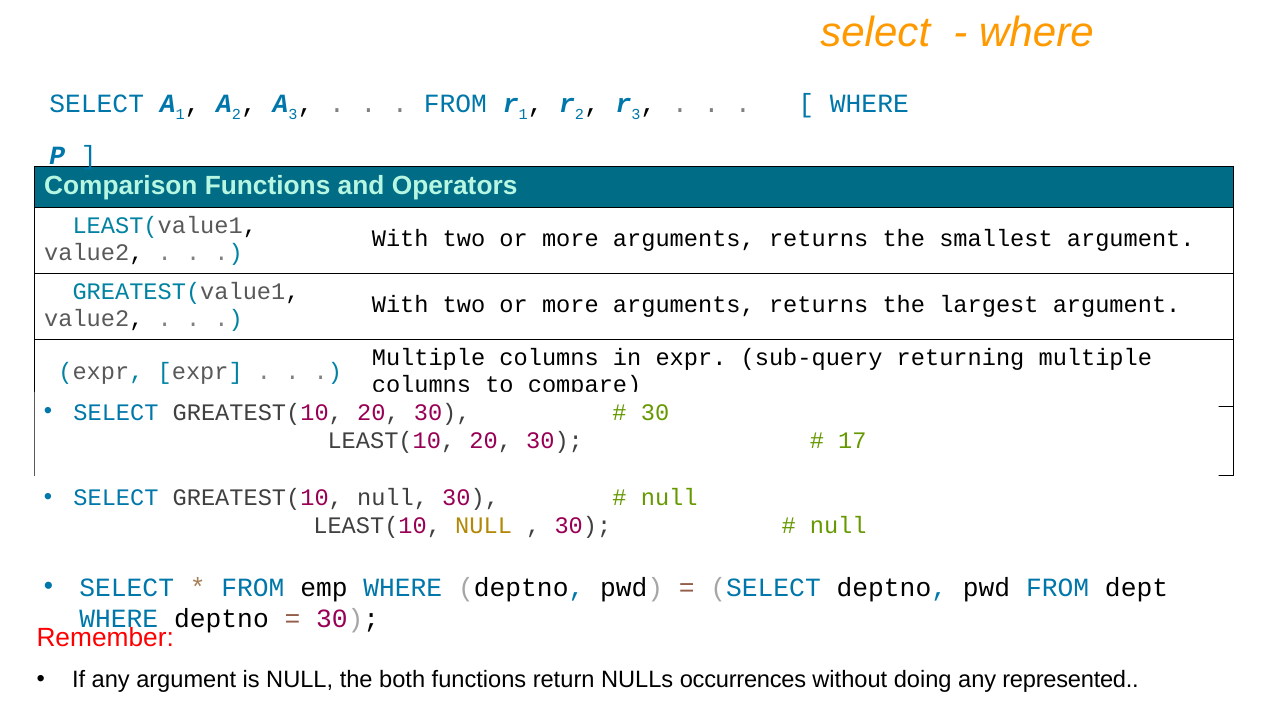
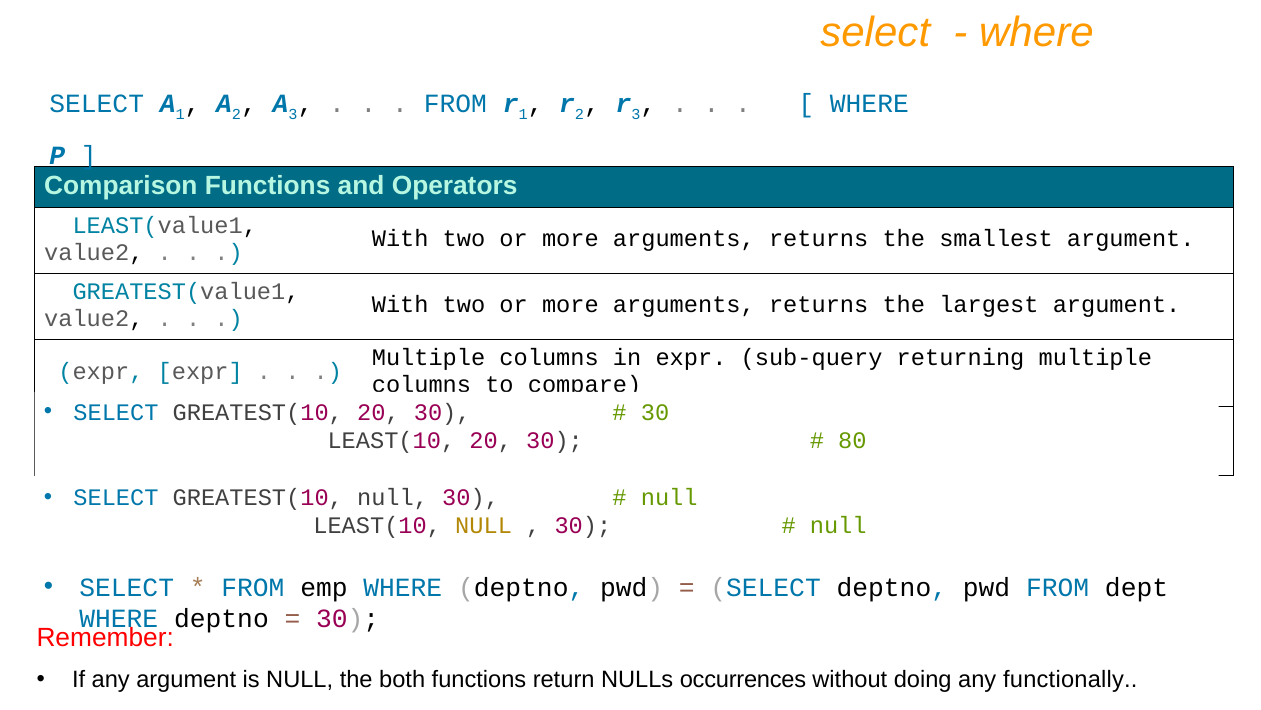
17: 17 -> 80 (852, 440)
represented: represented -> functionally (1070, 679)
